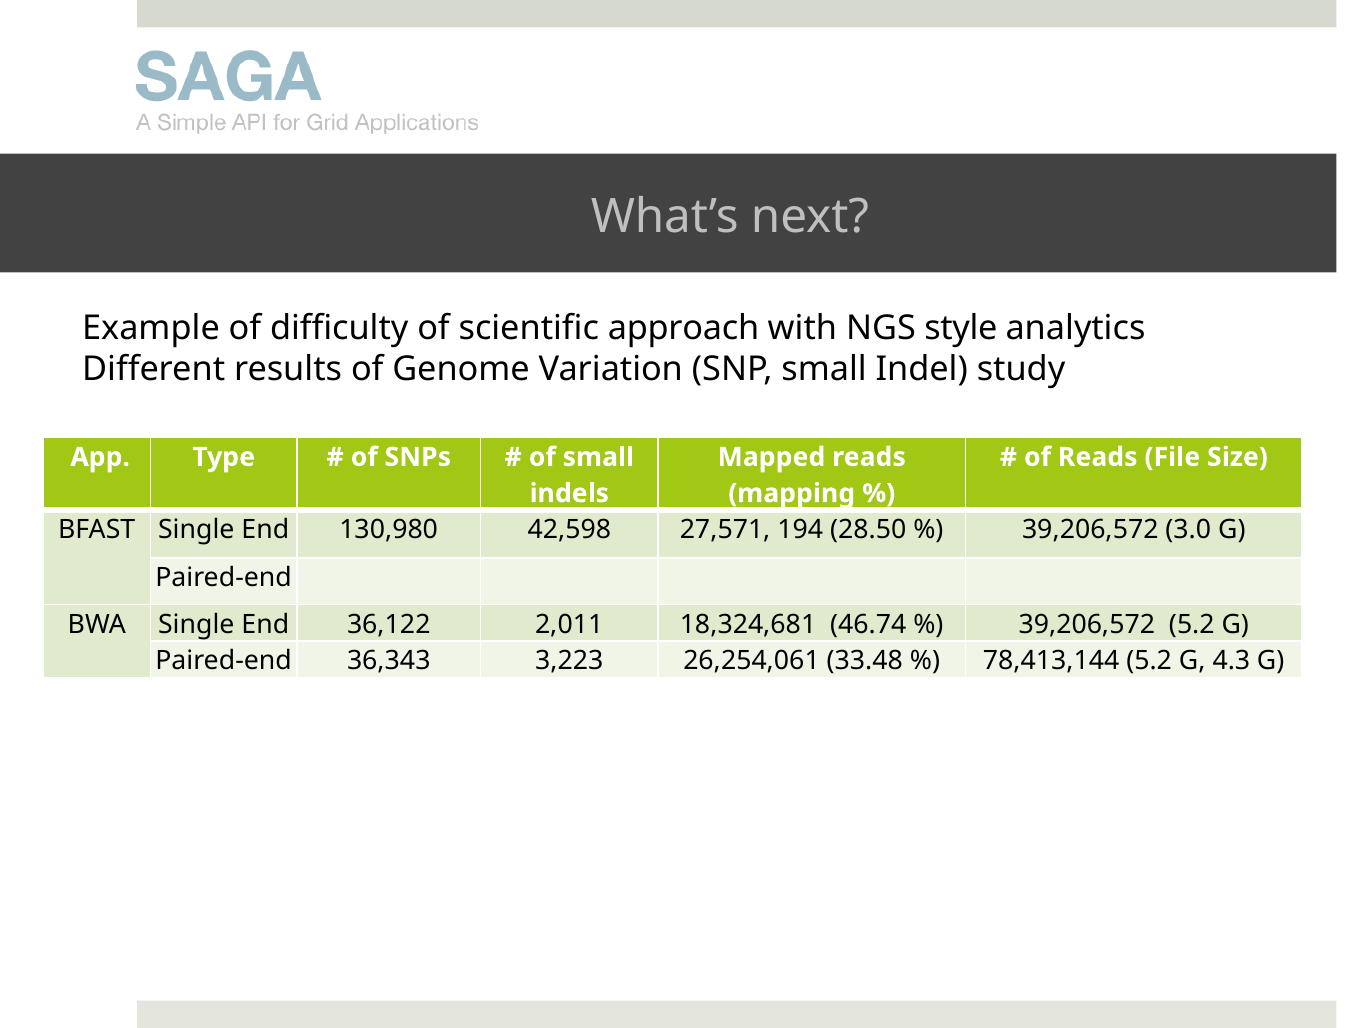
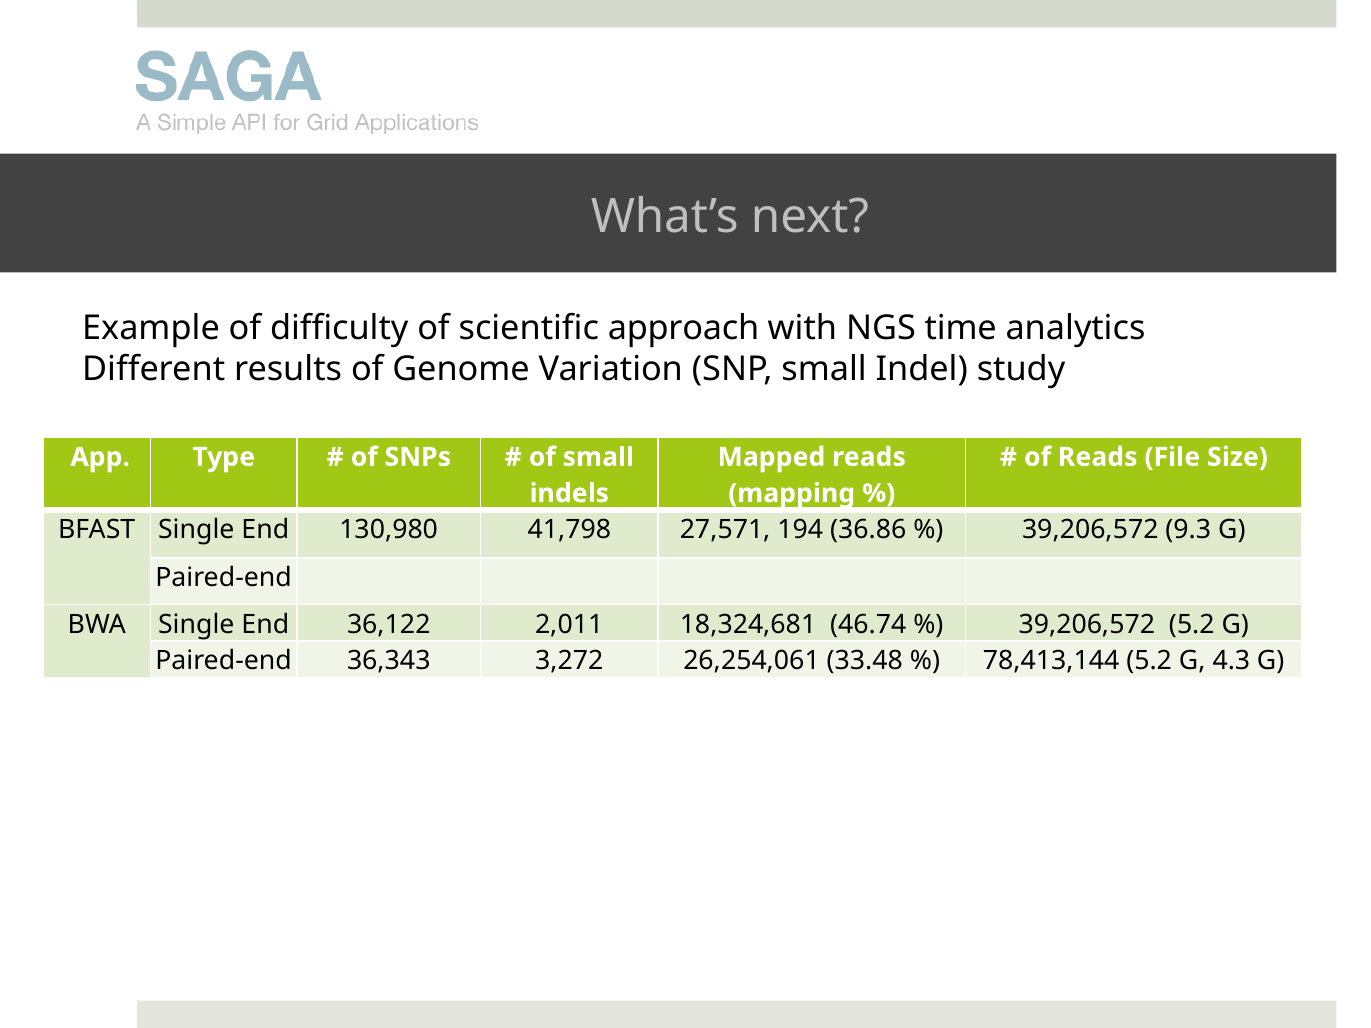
style: style -> time (961, 328)
42,598: 42,598 -> 41,798 (569, 530)
28.50: 28.50 -> 36.86 (868, 530)
3.0: 3.0 -> 9.3 (1188, 530)
3,223: 3,223 -> 3,272 (569, 661)
